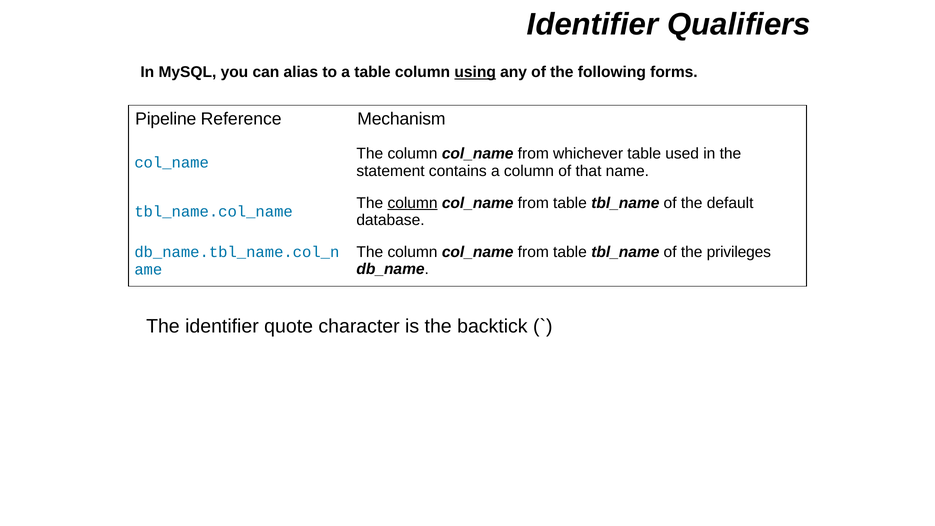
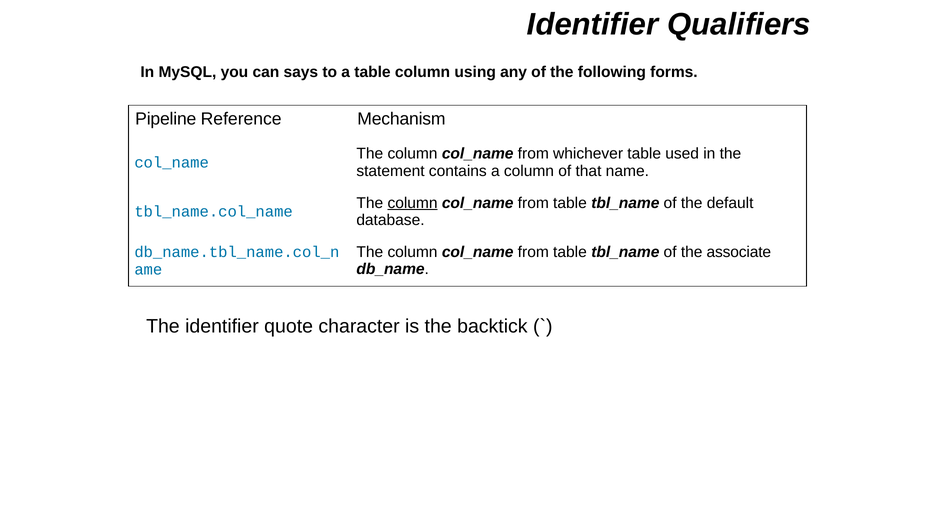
alias: alias -> says (301, 72)
using underline: present -> none (475, 72)
privileges: privileges -> associate (739, 252)
